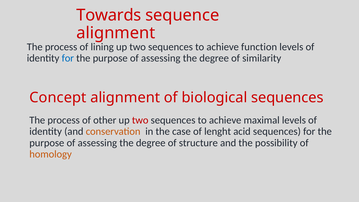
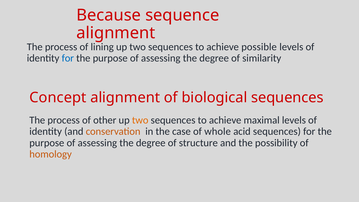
Towards: Towards -> Because (109, 15)
function: function -> possible (259, 47)
two colour: red -> orange (140, 120)
lenght: lenght -> whole (218, 131)
